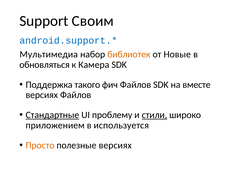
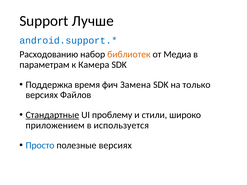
Своим: Своим -> Лучше (93, 21)
Мультимедиа: Мультимедиа -> Расходованию (49, 54)
Новые: Новые -> Медиа (177, 54)
обновляться: обновляться -> параметрам (44, 65)
такого: такого -> время (87, 85)
фич Файлов: Файлов -> Замена (135, 85)
вместе: вместе -> только (196, 85)
стили underline: present -> none (154, 115)
Просто colour: orange -> blue (40, 145)
